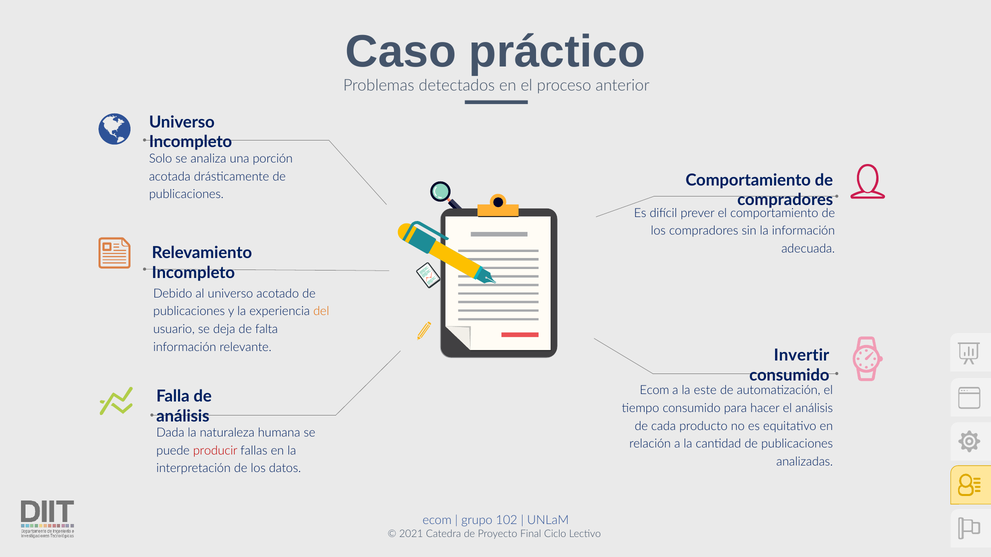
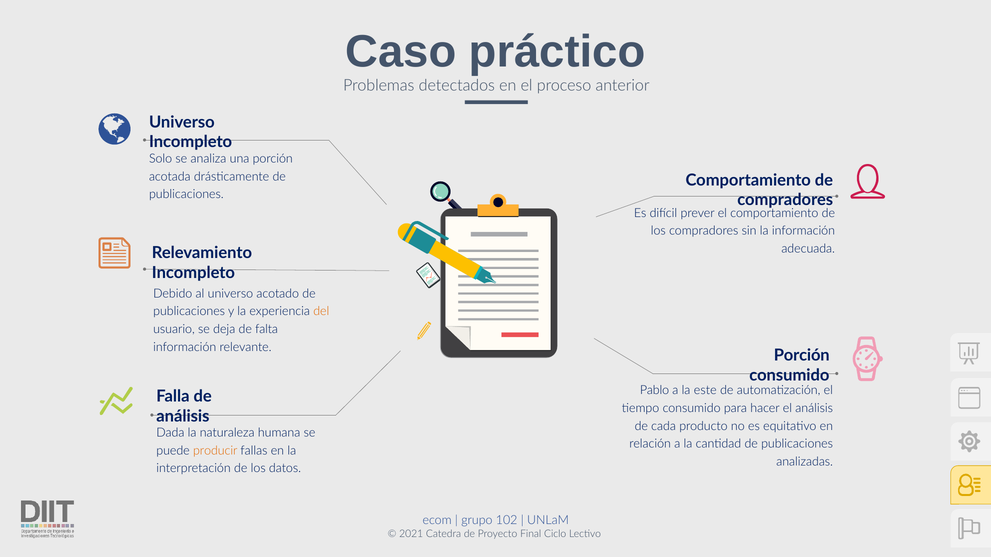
Invertir: Invertir -> Porción (802, 356)
Ecom: Ecom -> Pablo (655, 391)
producir colour: red -> orange (215, 451)
